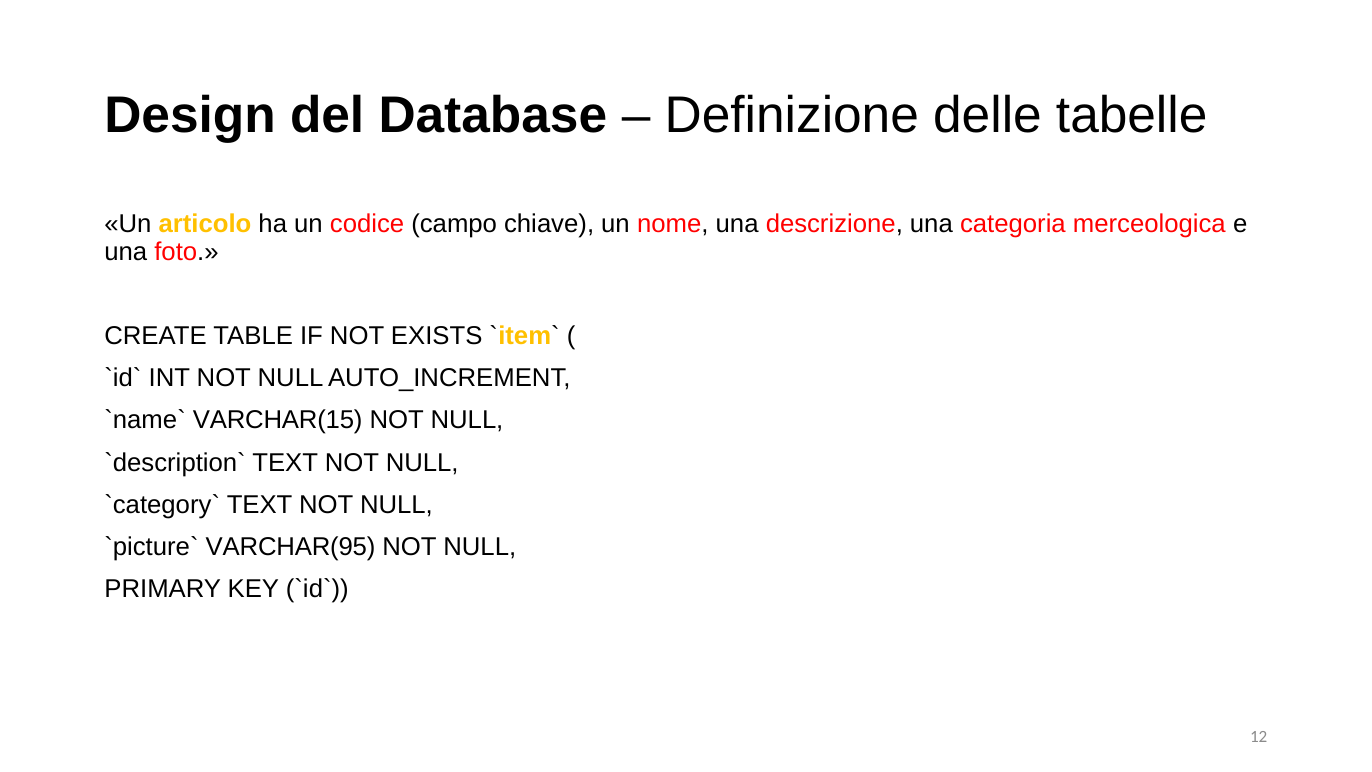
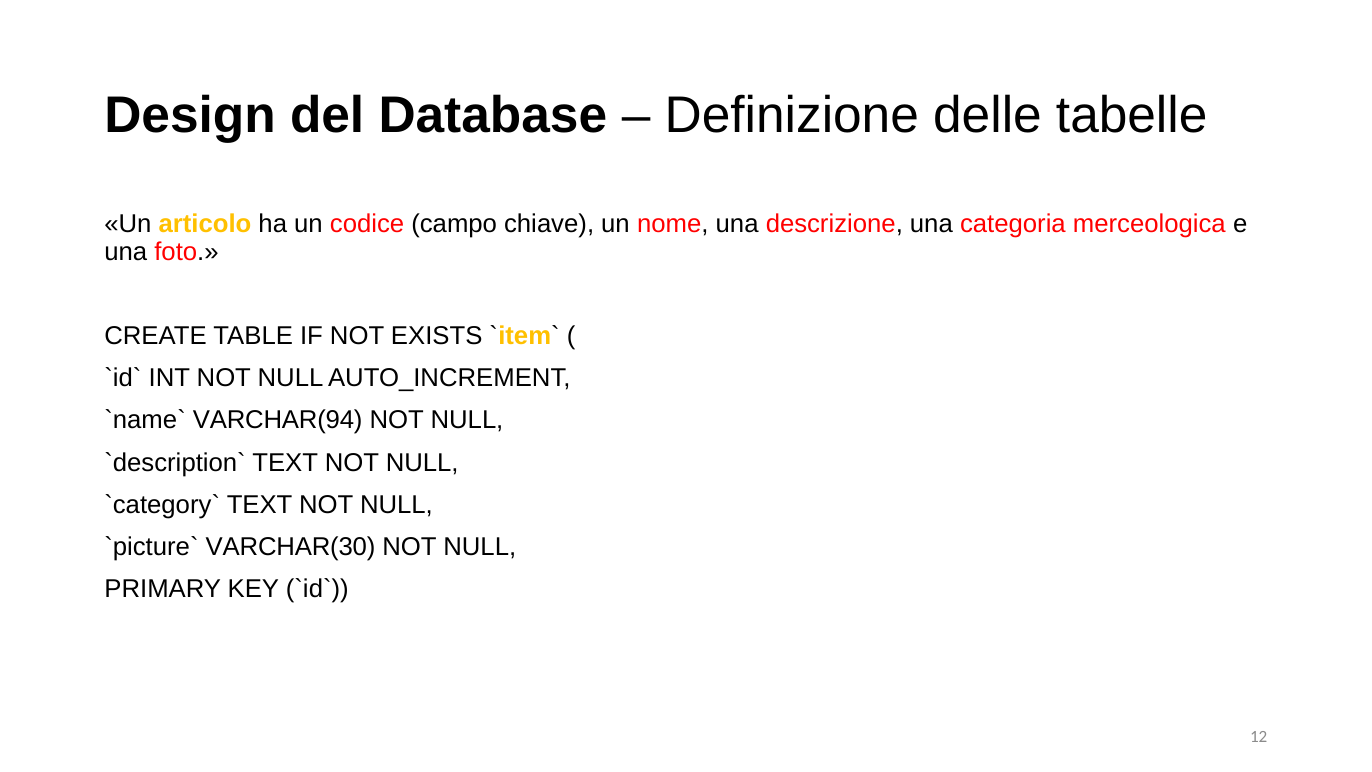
VARCHAR(15: VARCHAR(15 -> VARCHAR(94 (278, 420)
VARCHAR(95: VARCHAR(95 -> VARCHAR(30 (291, 547)
